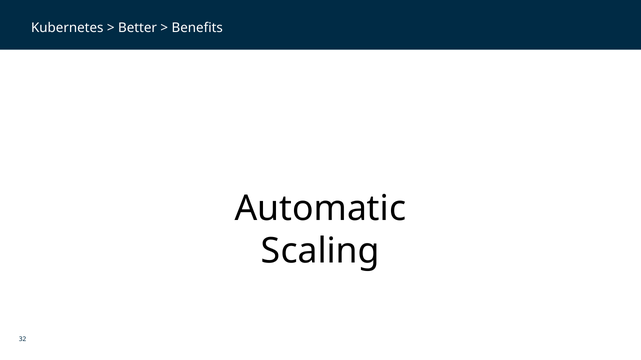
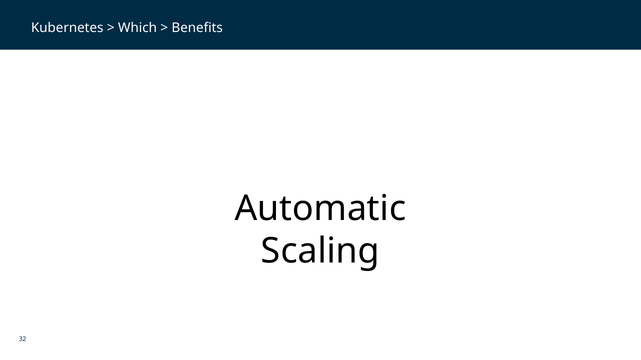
Better: Better -> Which (138, 28)
